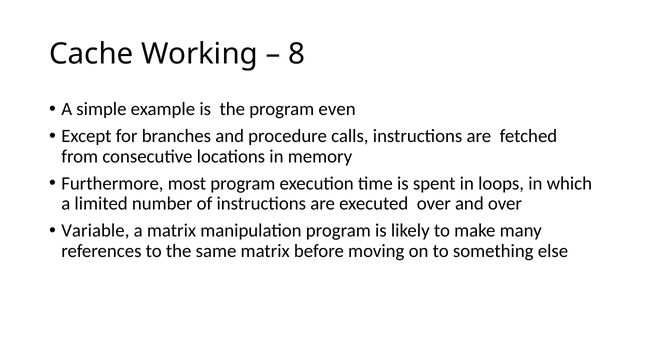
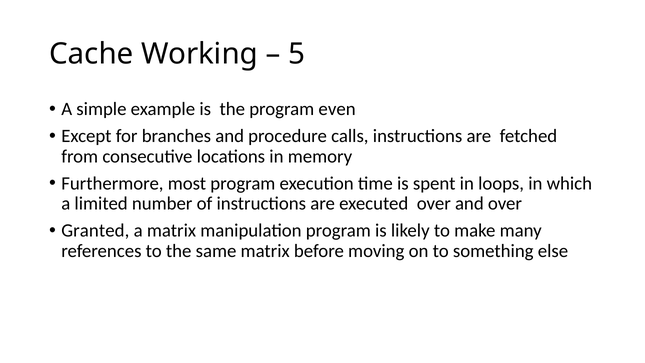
8: 8 -> 5 (297, 54)
Variable: Variable -> Granted (95, 231)
